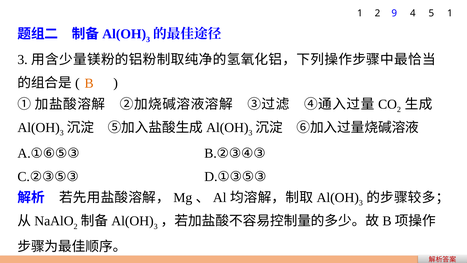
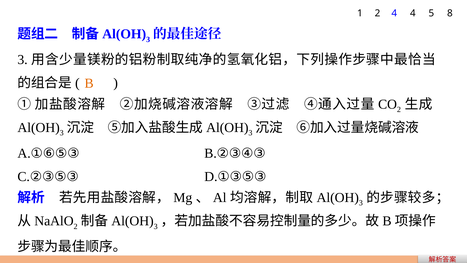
2 9: 9 -> 4 (394, 13)
5 1: 1 -> 8 (450, 13)
